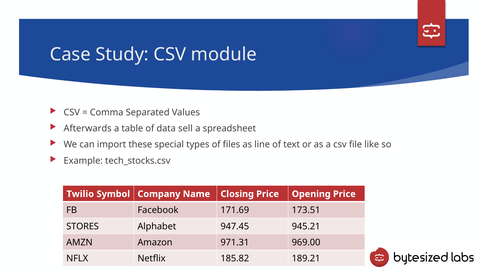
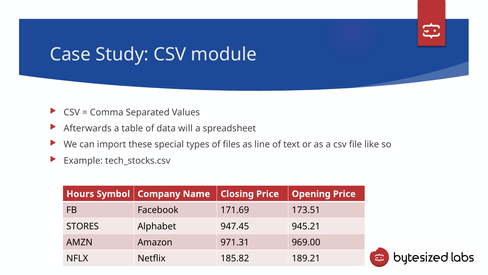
sell: sell -> will (185, 128)
Twilio: Twilio -> Hours (80, 194)
